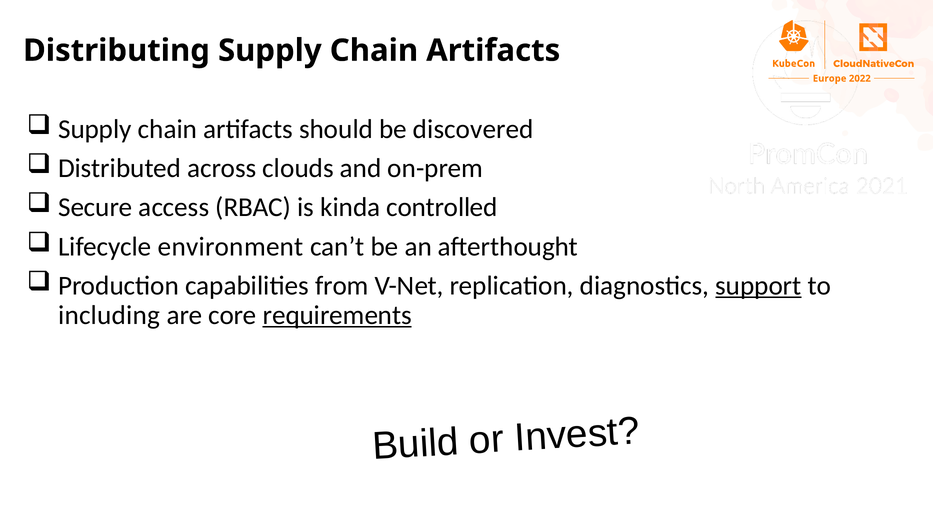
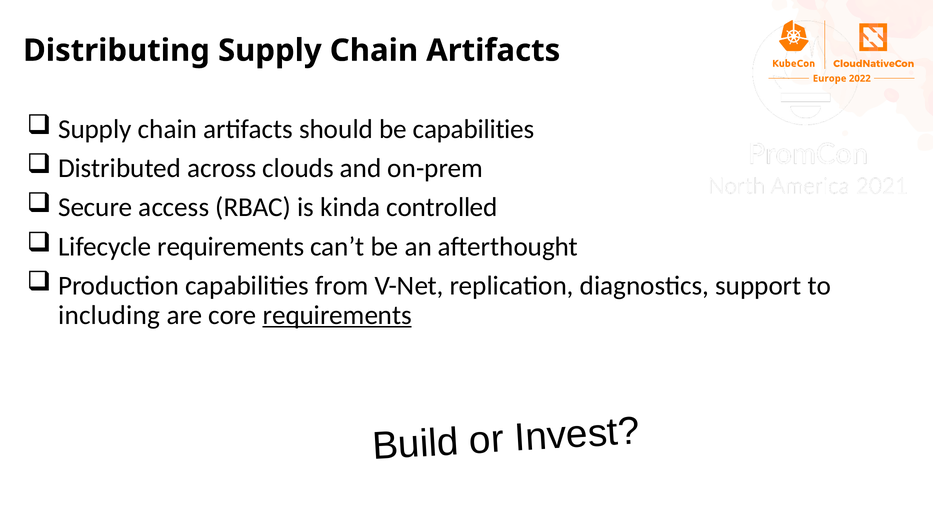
be discovered: discovered -> capabilities (474, 129)
Lifecycle environment: environment -> requirements (231, 246)
support underline: present -> none (758, 286)
